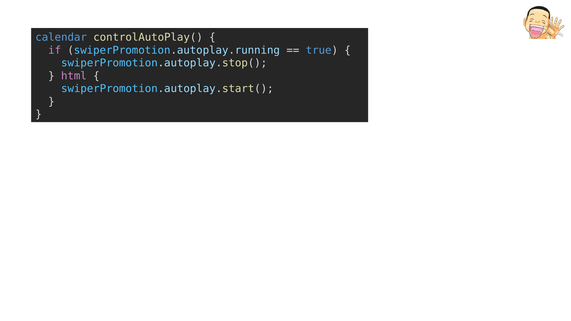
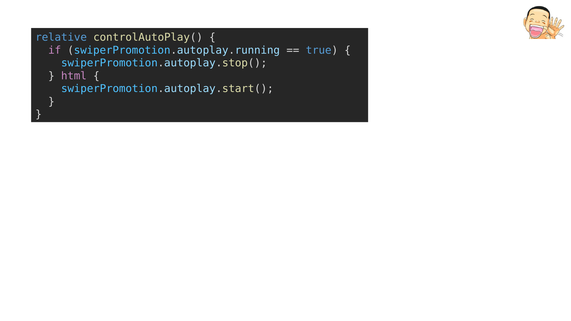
calendar: calendar -> relative (61, 37)
